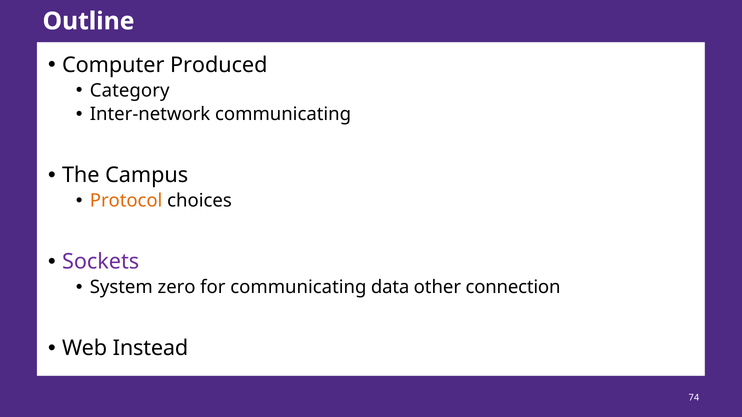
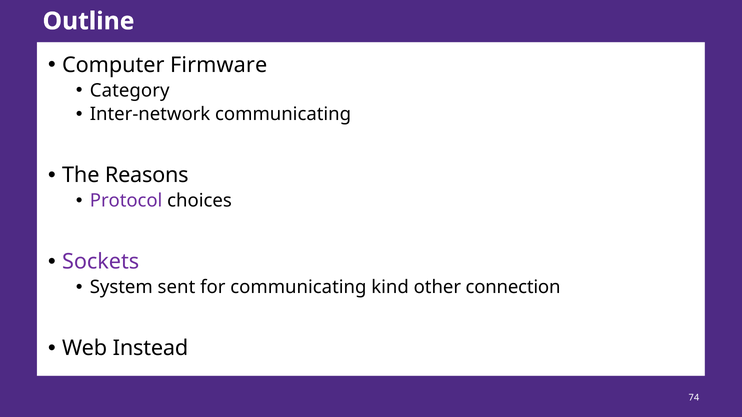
Produced: Produced -> Firmware (219, 65)
Campus: Campus -> Reasons (147, 175)
Protocol colour: orange -> purple (126, 201)
zero: zero -> sent (176, 288)
data: data -> kind (390, 288)
